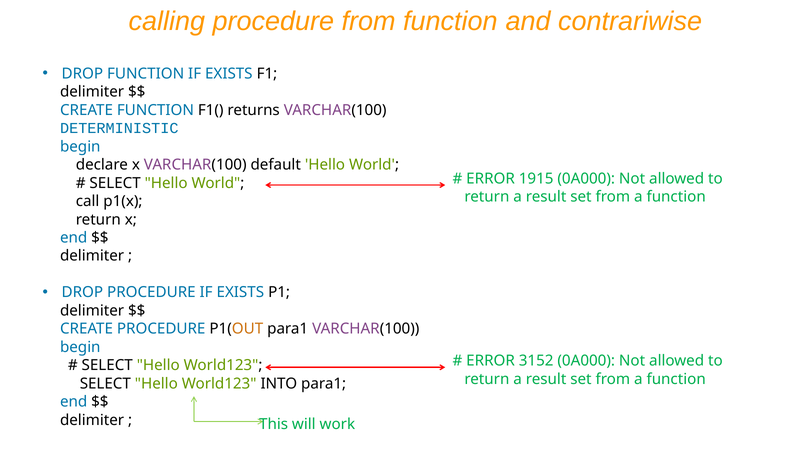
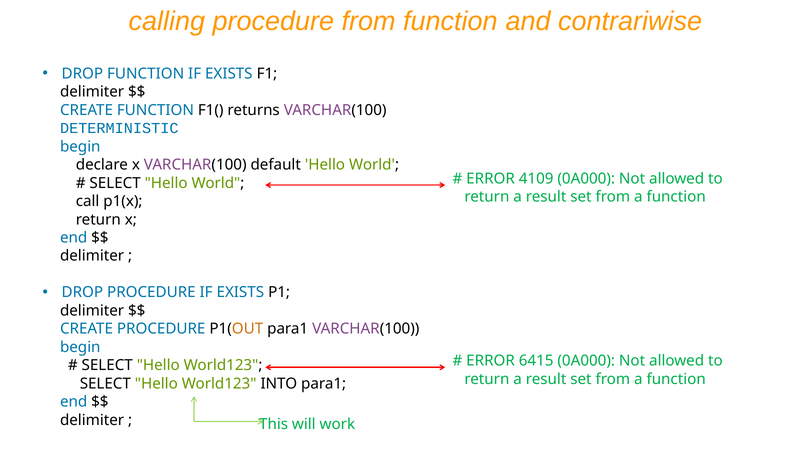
1915: 1915 -> 4109 (536, 178)
3152: 3152 -> 6415 (536, 361)
